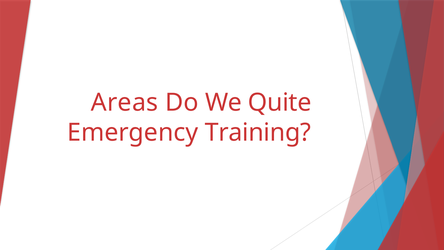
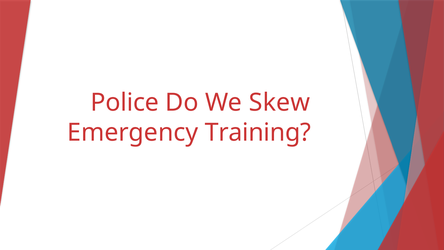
Areas: Areas -> Police (125, 103)
Quite: Quite -> Skew (279, 103)
